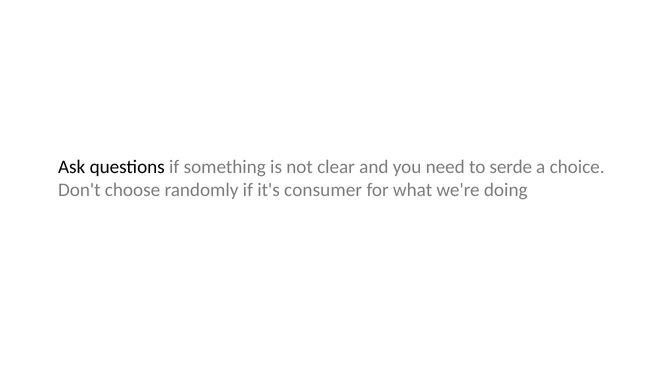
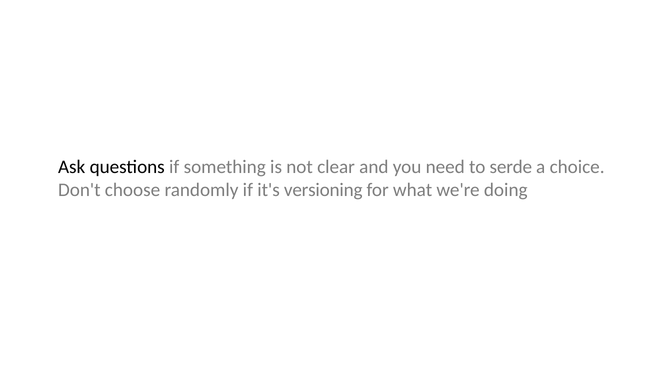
consumer: consumer -> versioning (323, 190)
